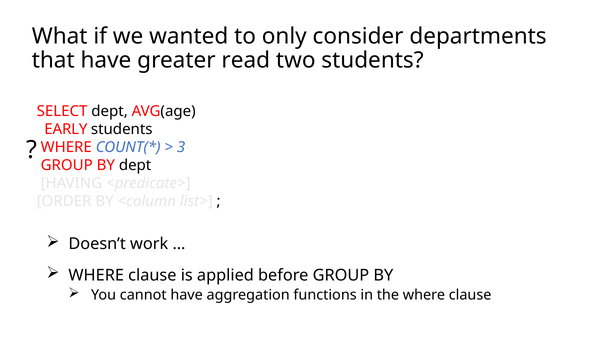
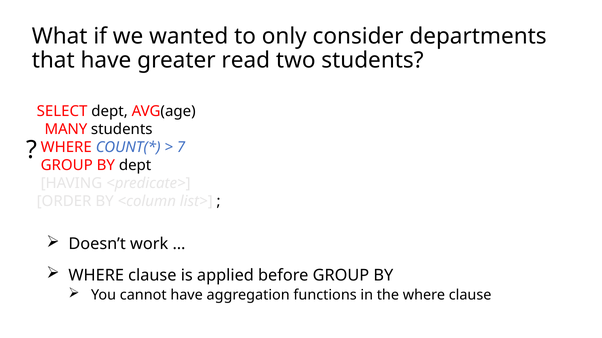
EARLY: EARLY -> MANY (66, 129)
3: 3 -> 7 (181, 147)
